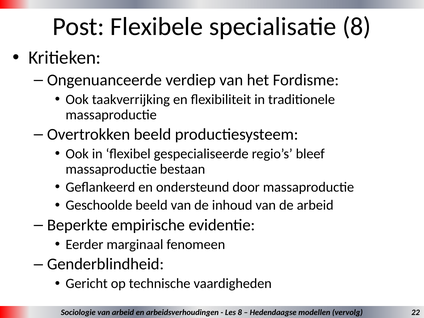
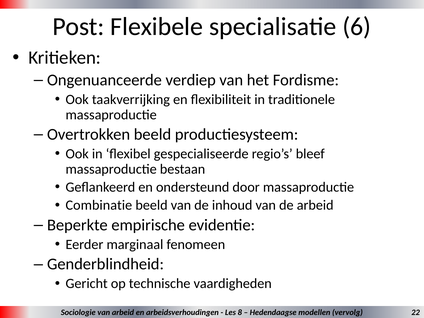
specialisatie 8: 8 -> 6 (357, 27)
Geschoolde: Geschoolde -> Combinatie (99, 205)
